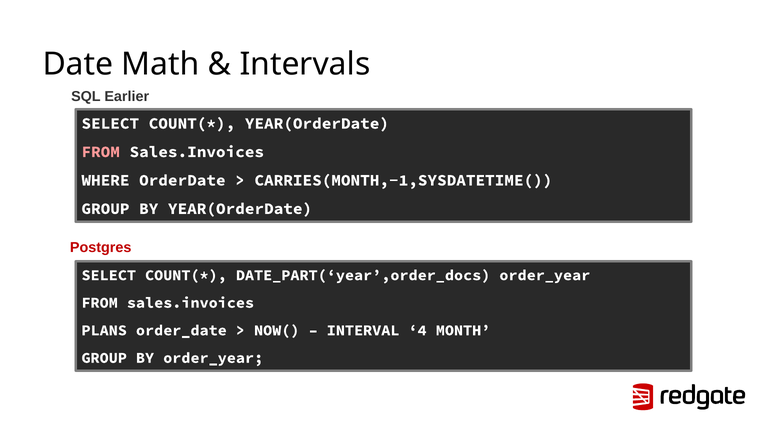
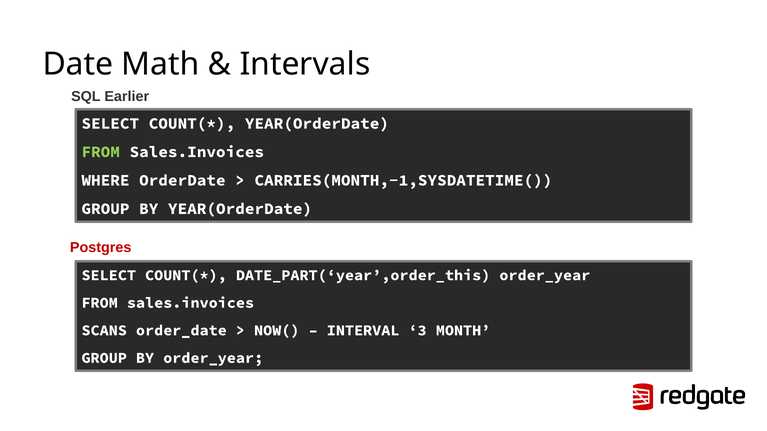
FROM colour: pink -> light green (101, 152)
DATE_PART(‘year’,order_docs: DATE_PART(‘year’,order_docs -> DATE_PART(‘year’,order_this (363, 275)
PLANS: PLANS -> SCANS (104, 331)
4: 4 -> 3 (418, 331)
